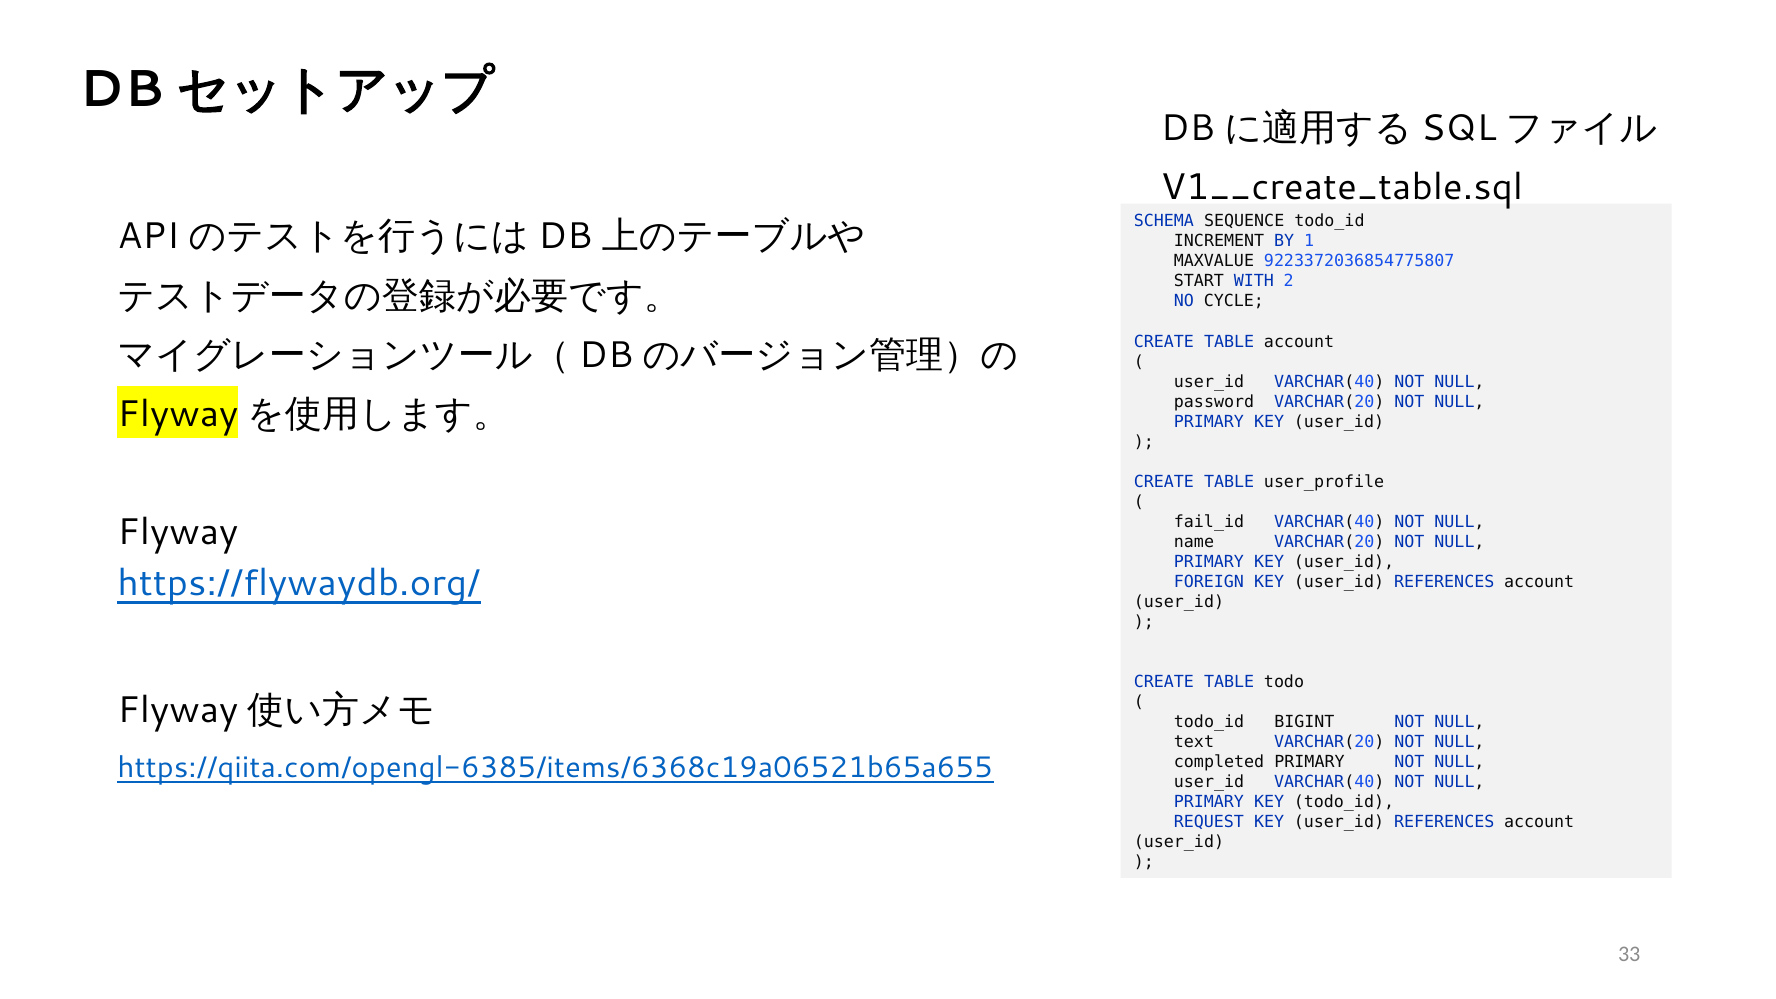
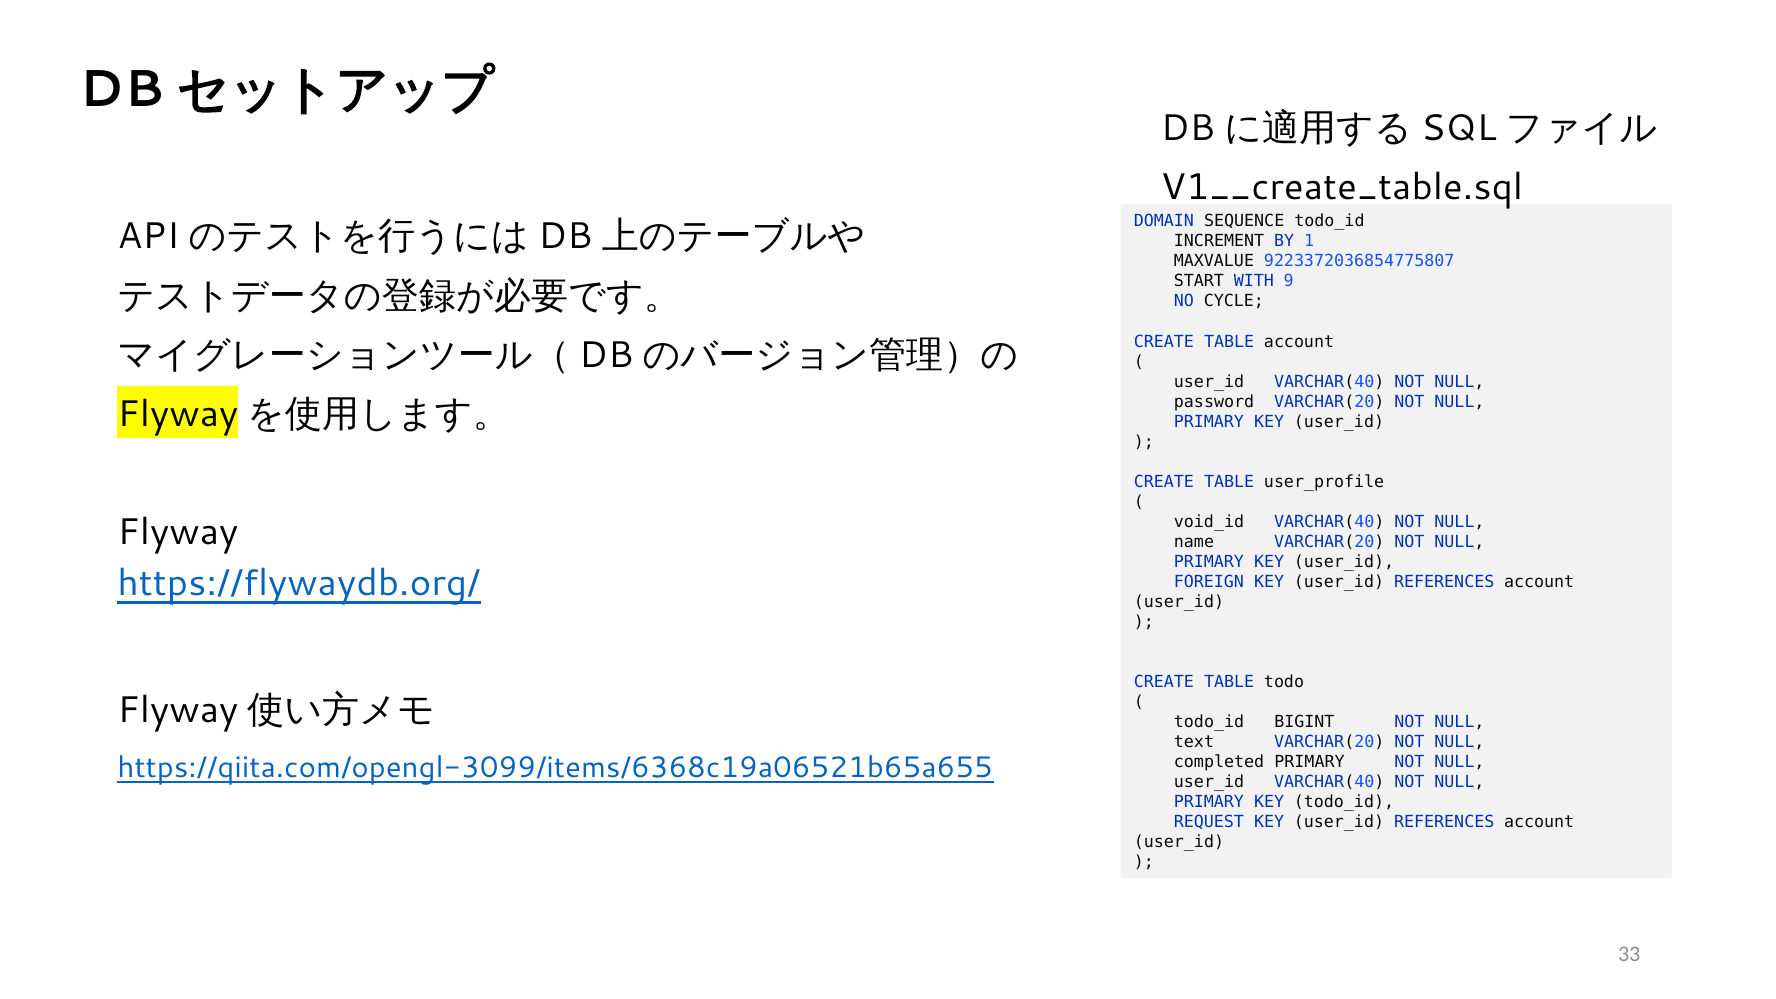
SCHEMA: SCHEMA -> DOMAIN (1164, 221)
2: 2 -> 9 (1289, 281)
fail_id: fail_id -> void_id (1209, 522)
https://qiita.com/opengl-6385/items/6368c19a06521b65a655: https://qiita.com/opengl-6385/items/6368c19a06521b65a655 -> https://qiita.com/opengl-3099/items/6368c19a06521b65a655 (555, 767)
